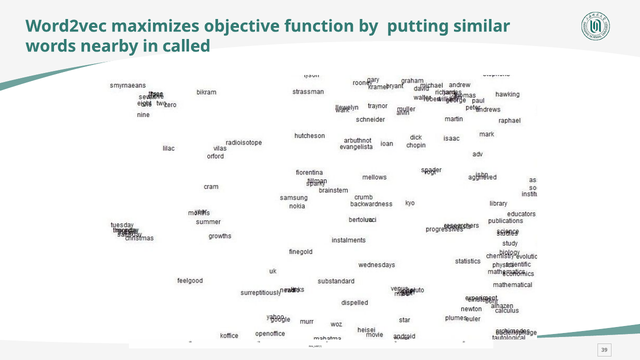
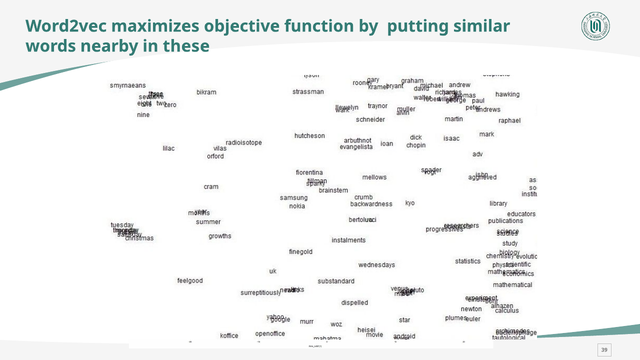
called: called -> these (186, 46)
